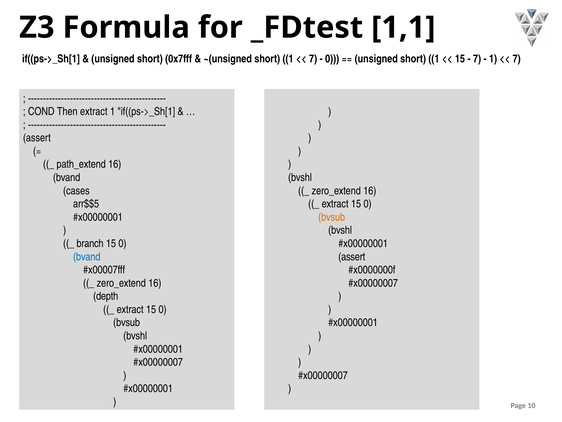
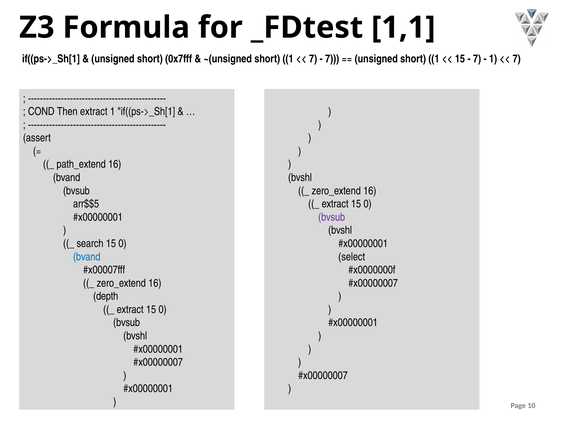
0: 0 -> 7 (332, 59)
cases: cases -> bvsub (76, 191)
bvsub colour: orange -> purple (332, 217)
branch: branch -> search (90, 243)
assert: assert -> select (352, 256)
